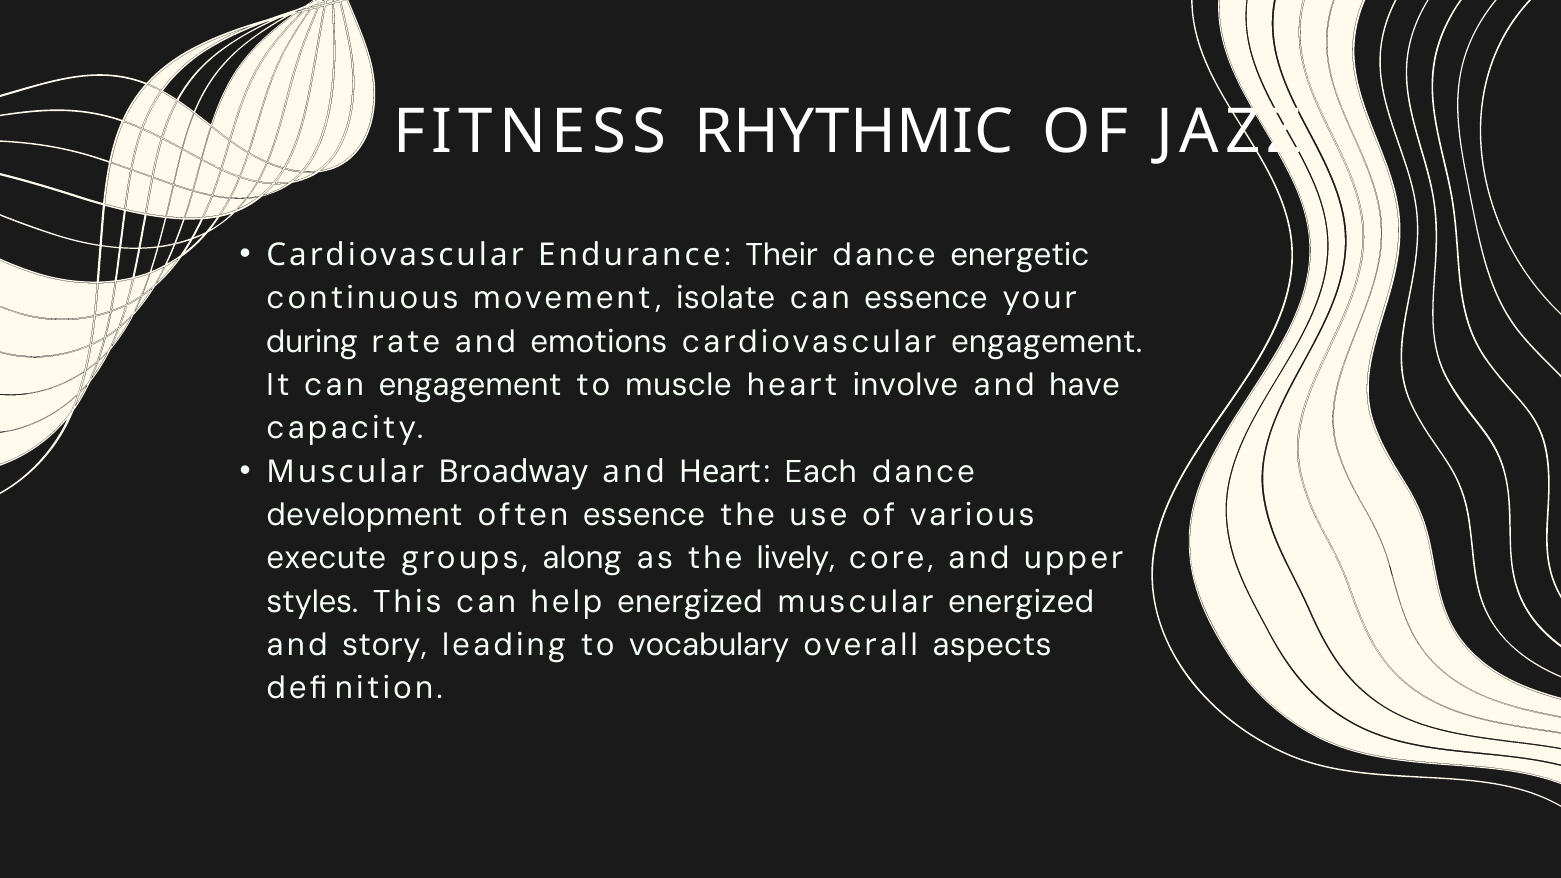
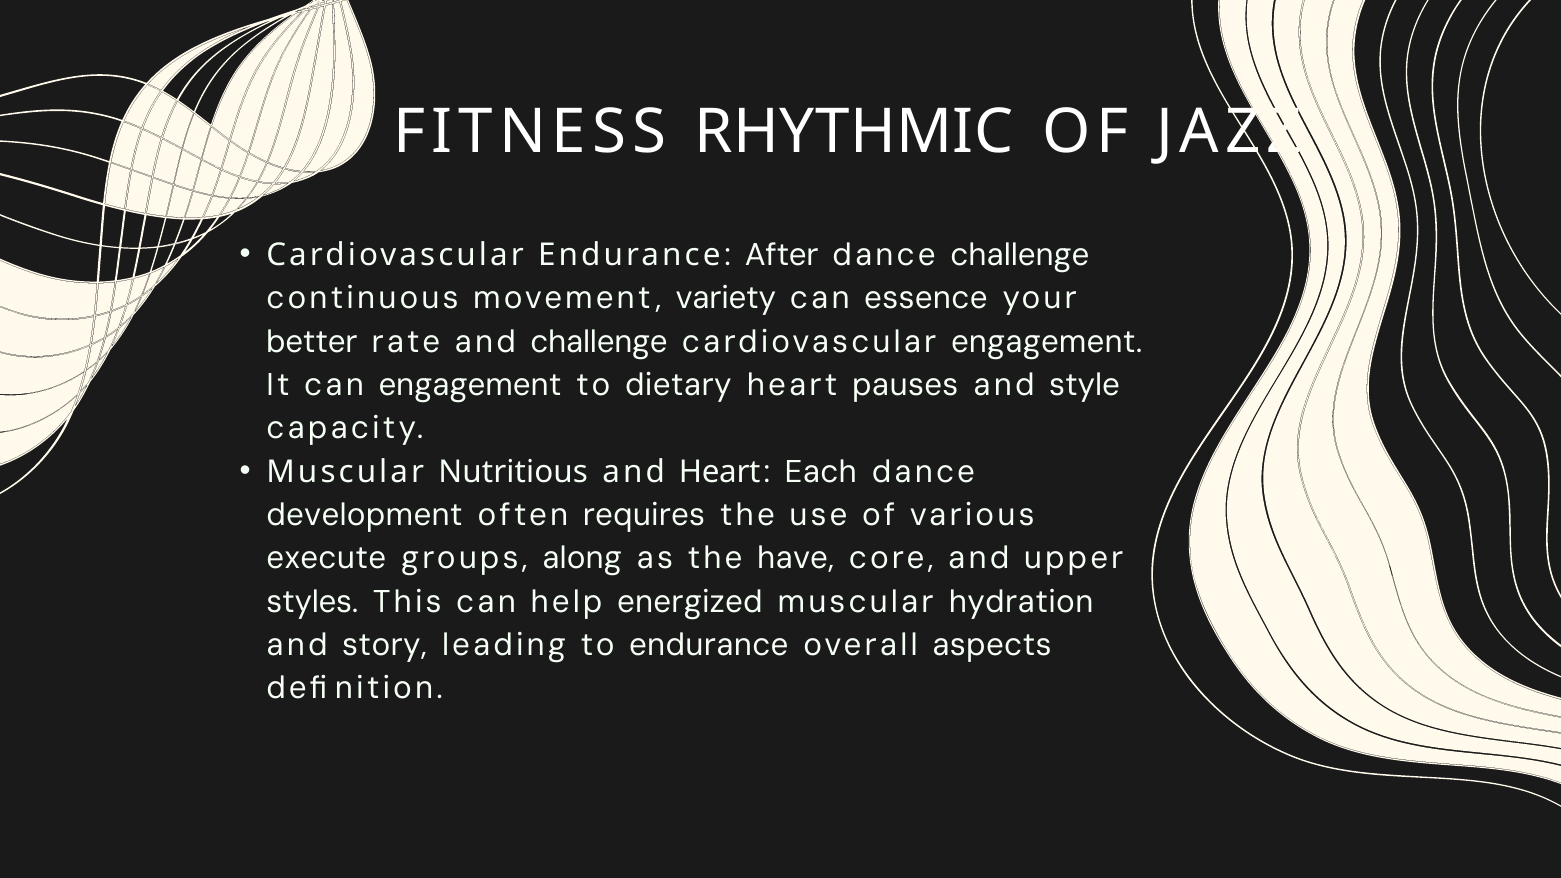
Their: Their -> After (782, 255)
dance energetic: energetic -> challenge (1020, 255)
isolate: isolate -> variety (726, 298)
during: during -> better (312, 342)
and emotions: emotions -> challenge (599, 342)
muscle: muscle -> dietary (678, 385)
involve: involve -> pauses (905, 385)
have: have -> style (1085, 385)
Broadway: Broadway -> Nutritious (513, 472)
often essence: essence -> requires (644, 515)
lively: lively -> have (796, 559)
muscular energized: energized -> hydration (1021, 602)
to vocabulary: vocabulary -> endurance (709, 645)
